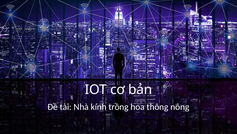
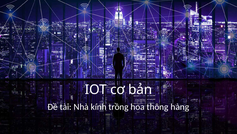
nông: nông -> hàng (180, 106)
